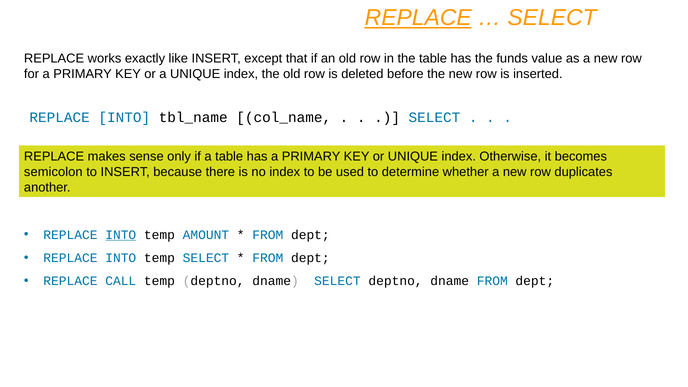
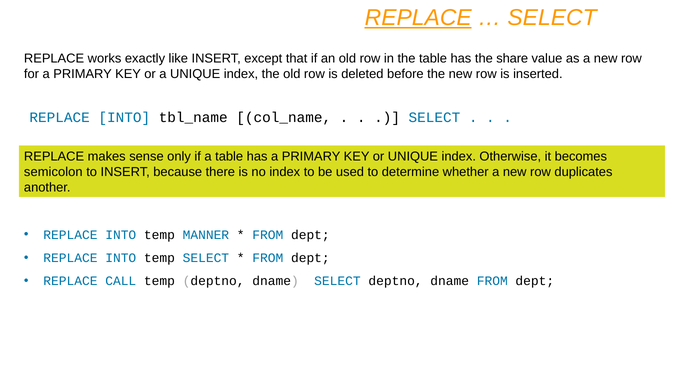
funds: funds -> share (512, 58)
INTO underline: present -> none (121, 235)
AMOUNT: AMOUNT -> MANNER (206, 235)
